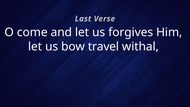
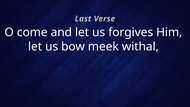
travel: travel -> meek (103, 47)
